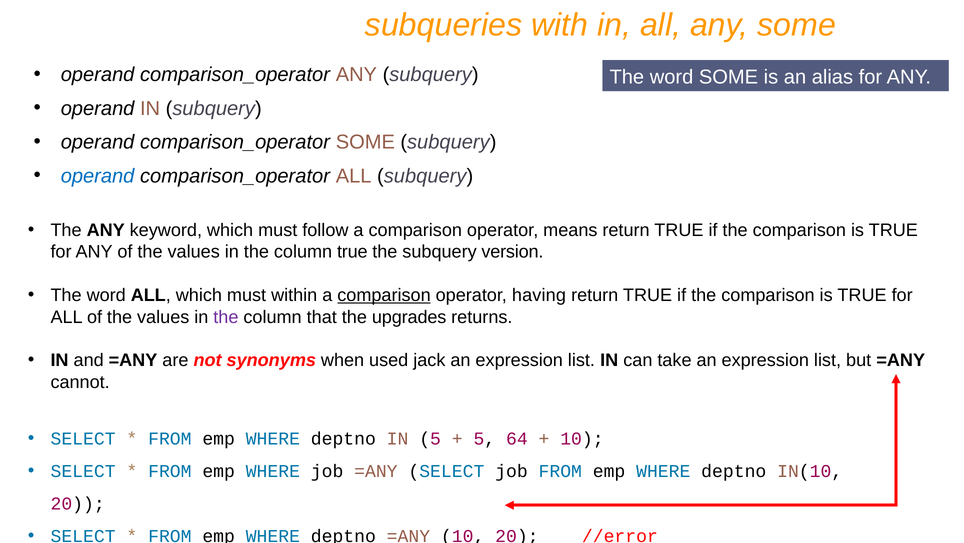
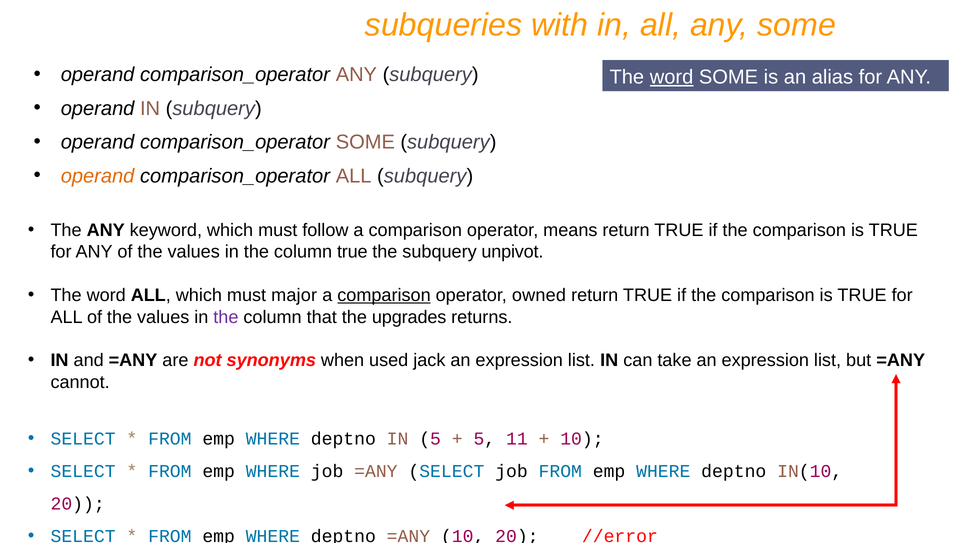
word underline: none -> present (672, 77)
operand colour: blue -> orange (98, 176)
version: version -> unpivot (512, 252)
within: within -> major (294, 295)
having: having -> owned (539, 295)
64: 64 -> 11 (517, 438)
